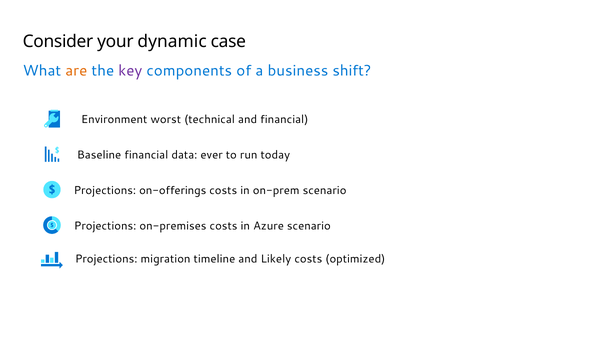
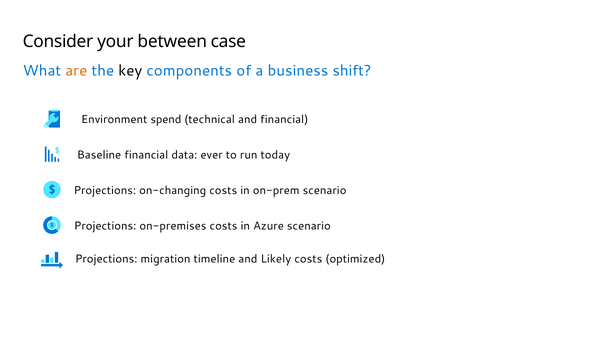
dynamic: dynamic -> between (172, 42)
key colour: purple -> black (130, 71)
worst: worst -> spend (166, 119)
on-offerings: on-offerings -> on-changing (173, 190)
